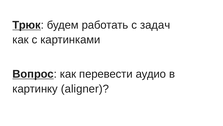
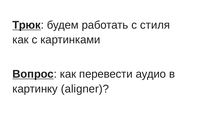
задач: задач -> стиля (155, 25)
